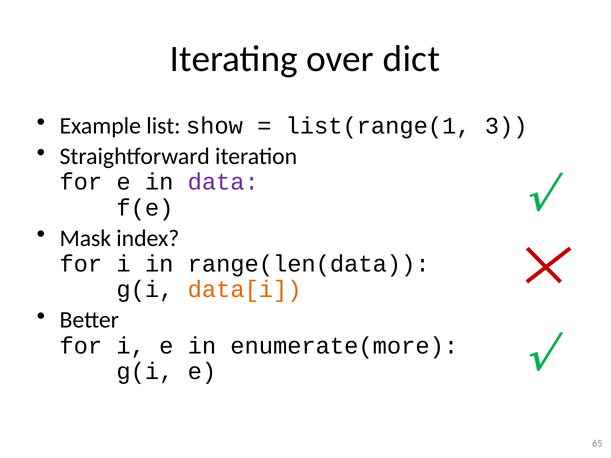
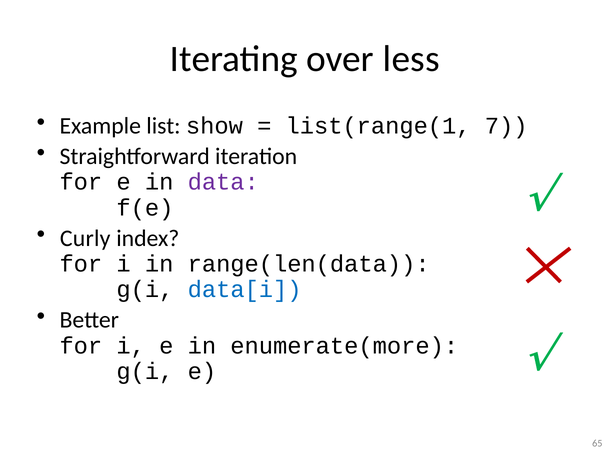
dict: dict -> less (411, 59)
3: 3 -> 7 (506, 126)
Mask: Mask -> Curly (85, 238)
data[i colour: orange -> blue (245, 290)
